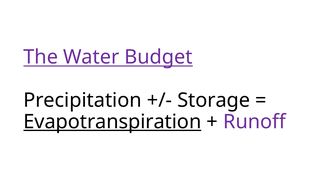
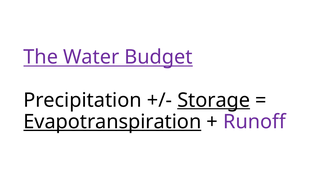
Storage underline: none -> present (214, 100)
